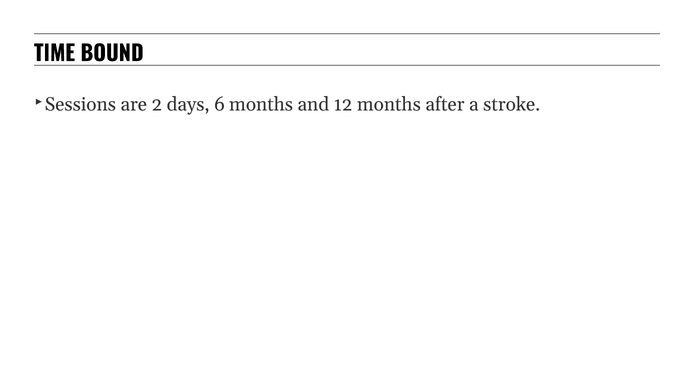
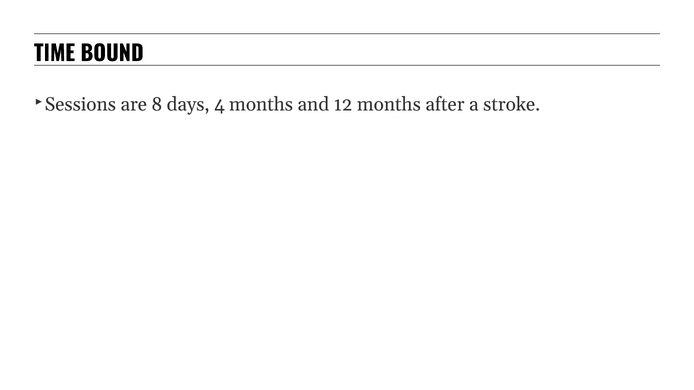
2: 2 -> 8 (157, 104)
6: 6 -> 4 (219, 104)
